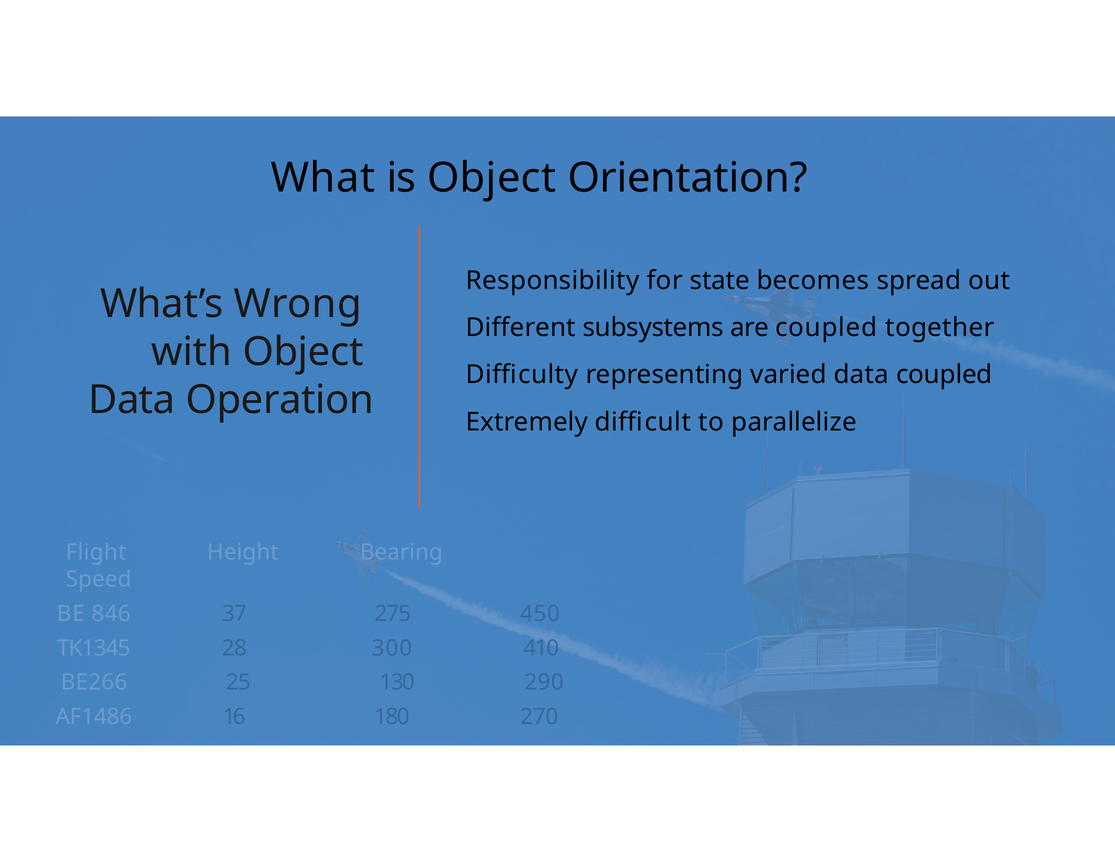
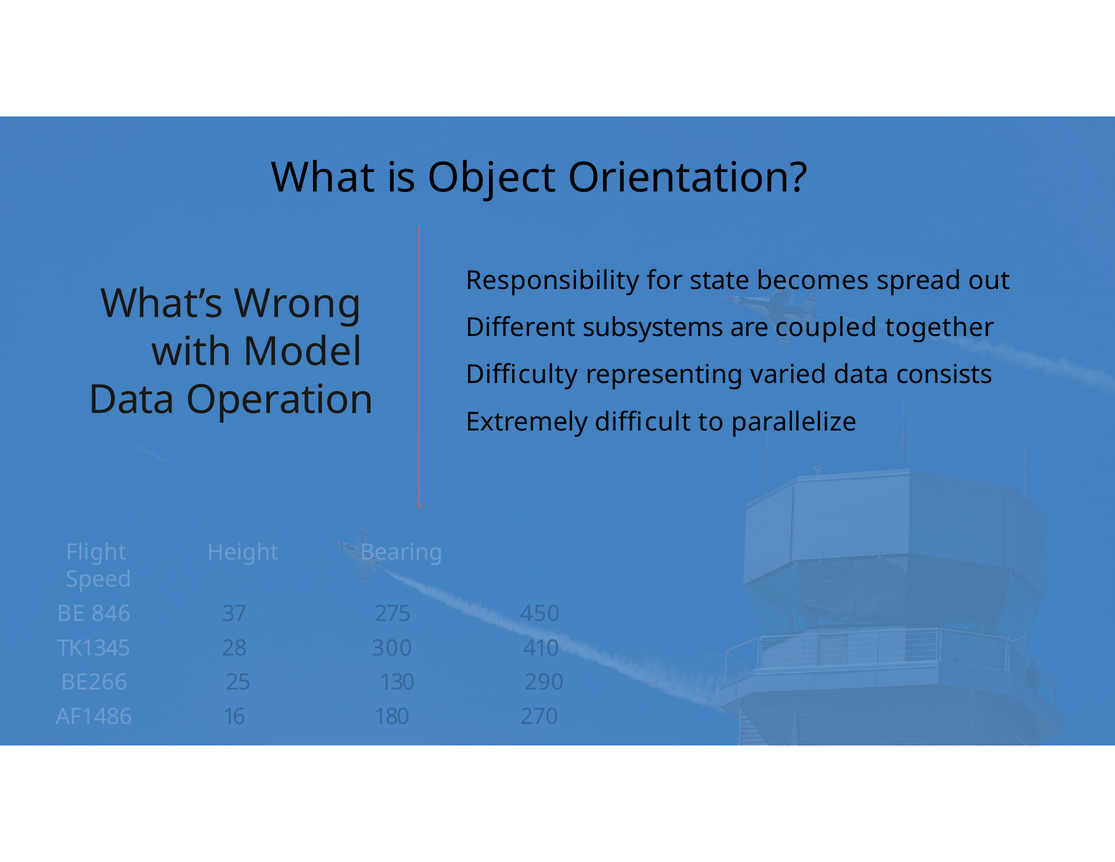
with Object: Object -> Model (303, 352)
data coupled: coupled -> consists (944, 375)
